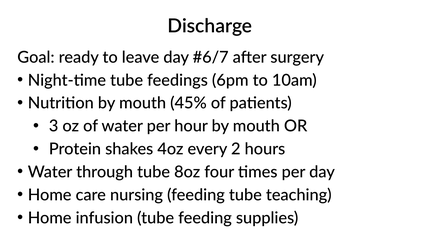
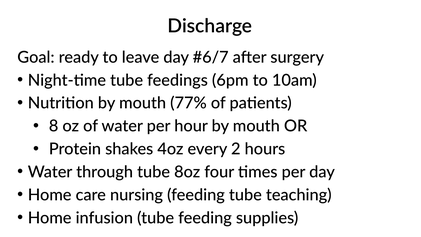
45%: 45% -> 77% (188, 103)
3: 3 -> 8 (54, 126)
